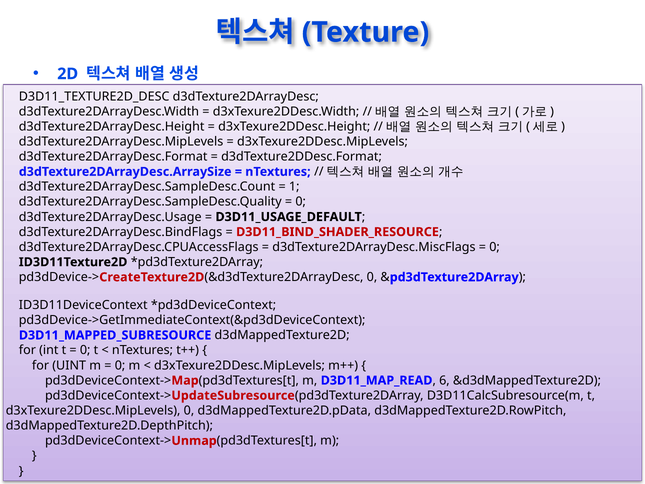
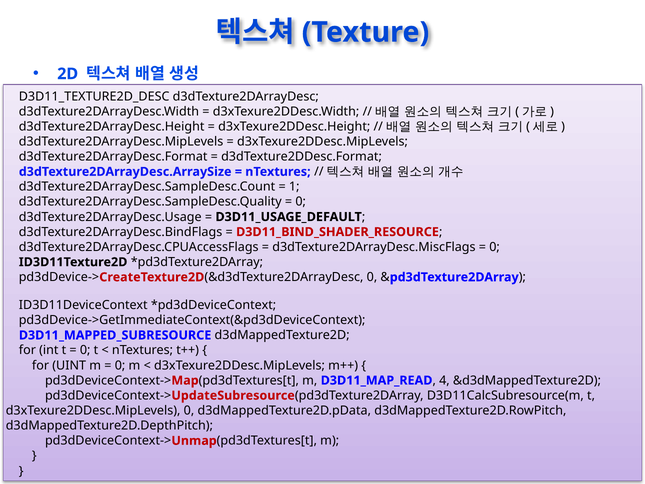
6: 6 -> 4 (444, 380)
